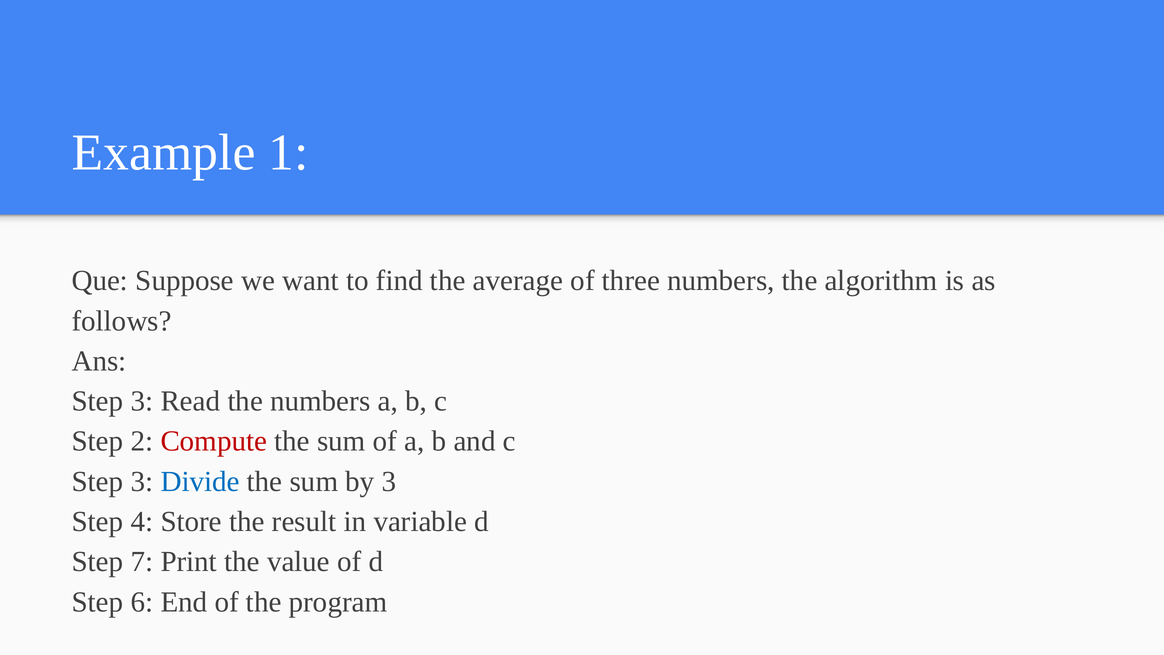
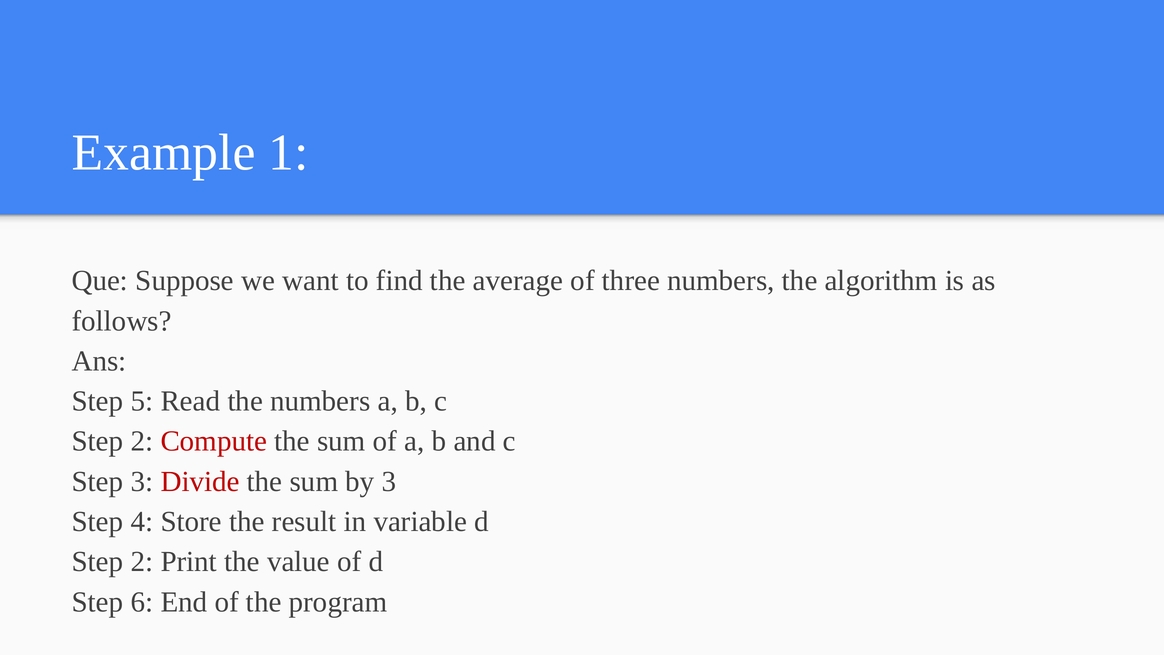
3: 3 -> 5 (142, 401)
Divide colour: blue -> red (200, 481)
7: 7 -> 2 (142, 562)
